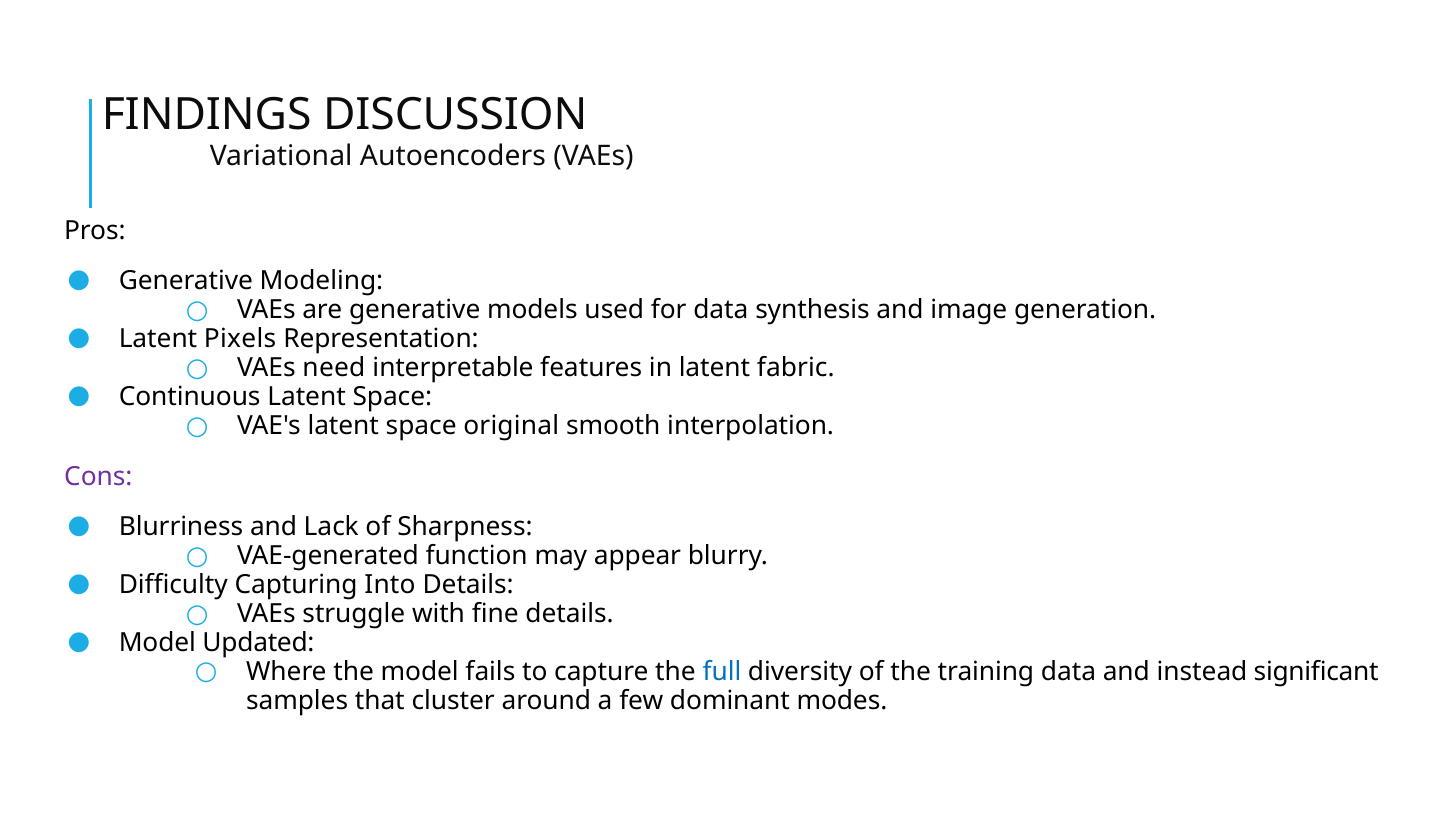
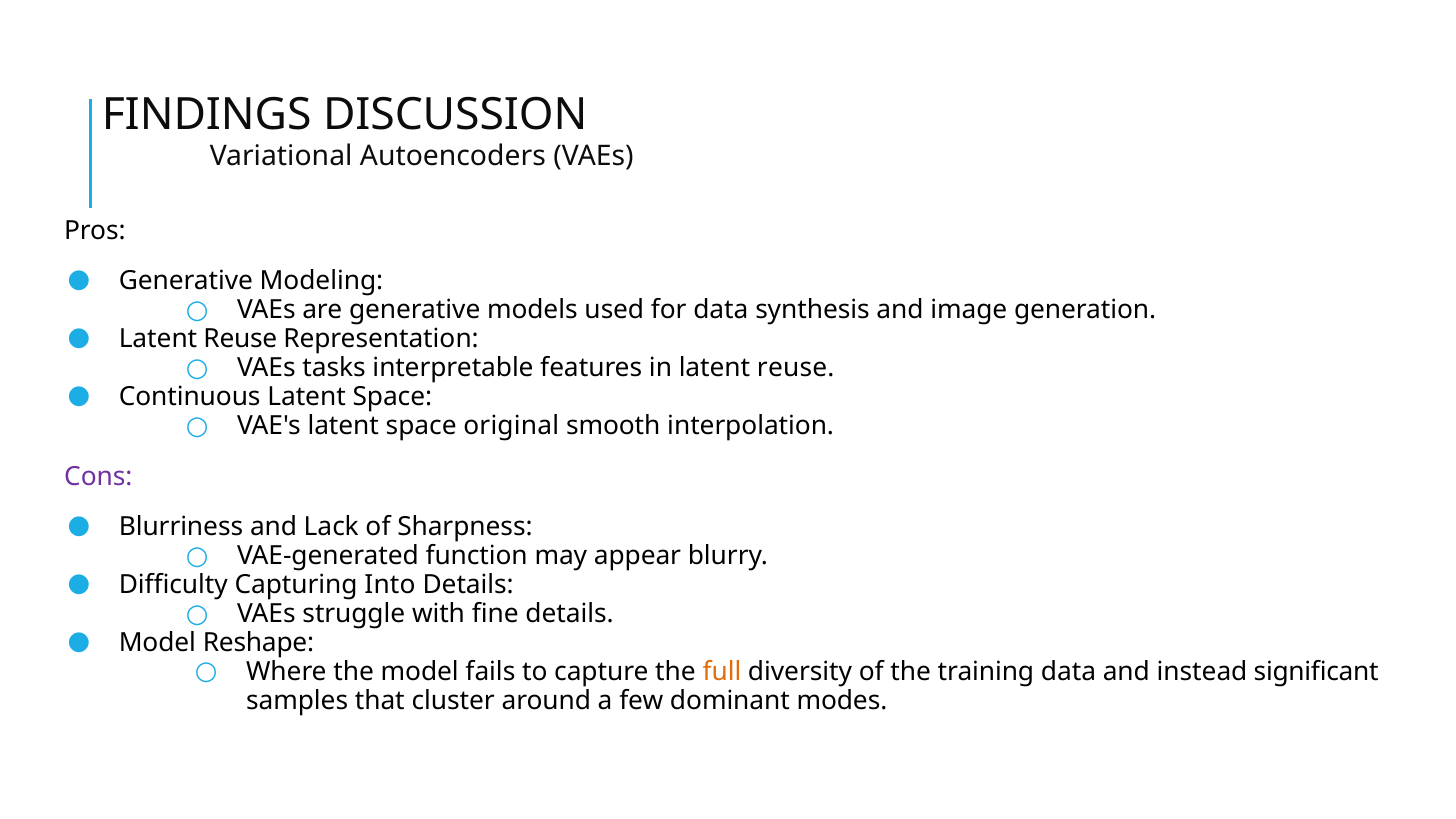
Pixels: Pixels -> Reuse (240, 339)
need: need -> tasks (334, 368)
in latent fabric: fabric -> reuse (796, 368)
Updated: Updated -> Reshape (258, 643)
full colour: blue -> orange (722, 672)
